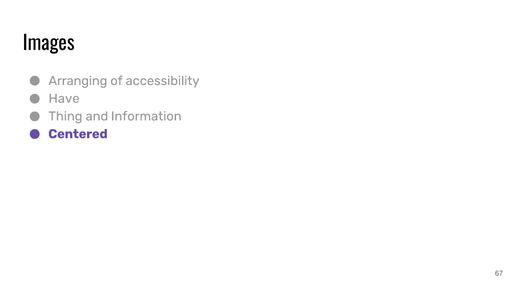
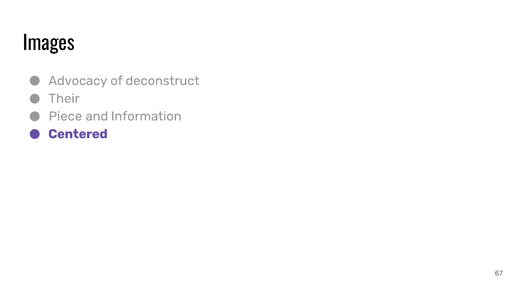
Arranging: Arranging -> Advocacy (78, 81)
accessibility: accessibility -> deconstruct (162, 81)
Have: Have -> Their (64, 99)
Thing: Thing -> Piece (65, 117)
